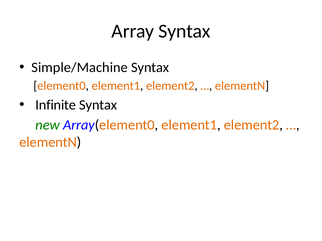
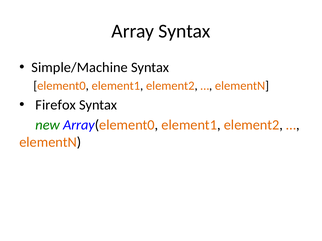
Infinite: Infinite -> Firefox (56, 105)
